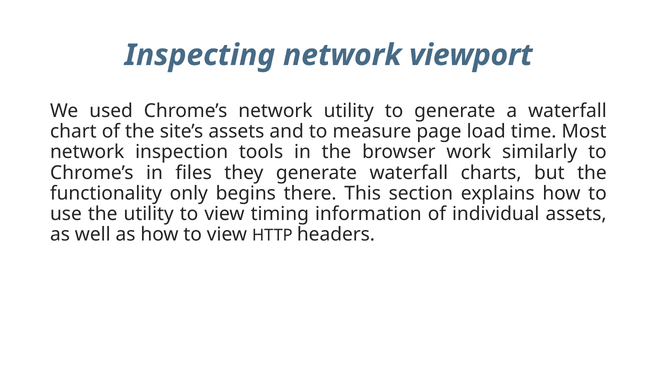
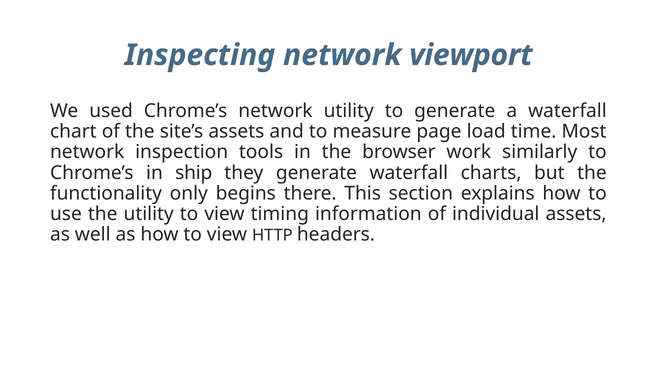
files: files -> ship (194, 173)
